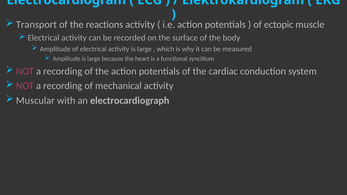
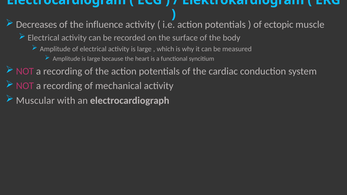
Transport: Transport -> Decreases (36, 25)
reactions: reactions -> influence (104, 25)
